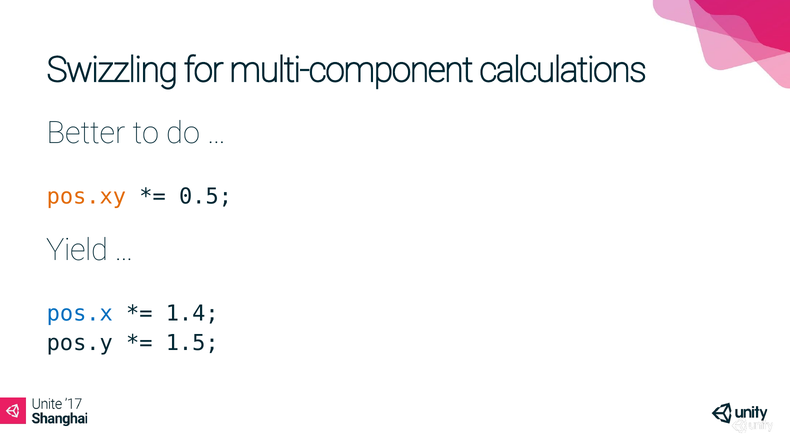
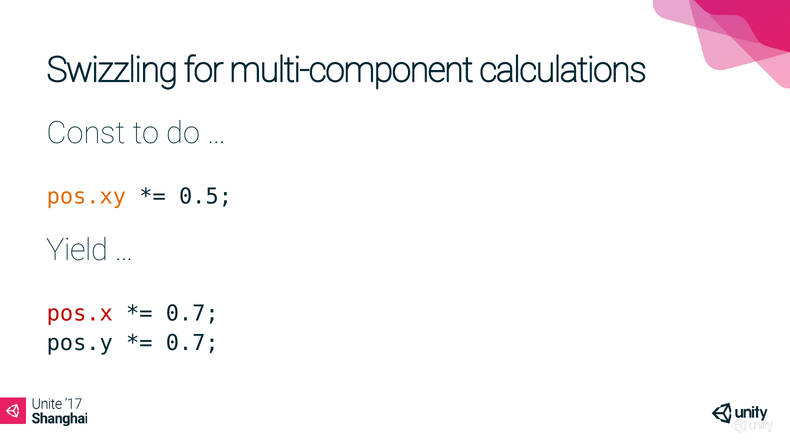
Better: Better -> Const (86, 133)
pos.x colour: blue -> red (80, 314)
1.4: 1.4 -> 0.7 (192, 314)
1.5: 1.5 -> 0.7 (192, 343)
